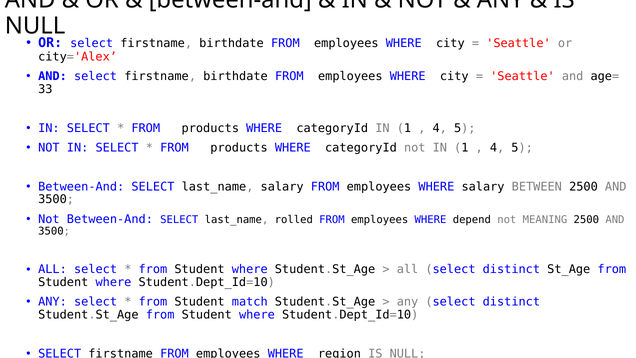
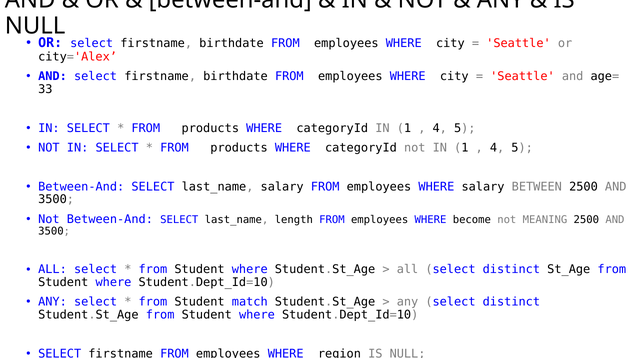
rolled: rolled -> length (294, 219)
depend: depend -> become (472, 219)
